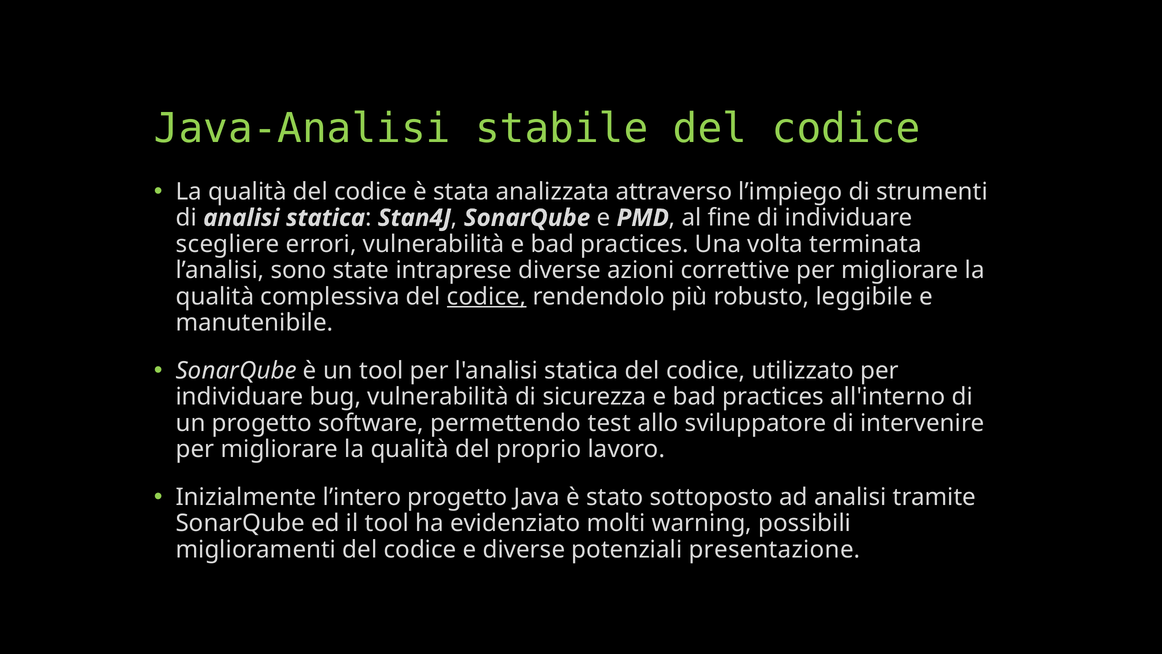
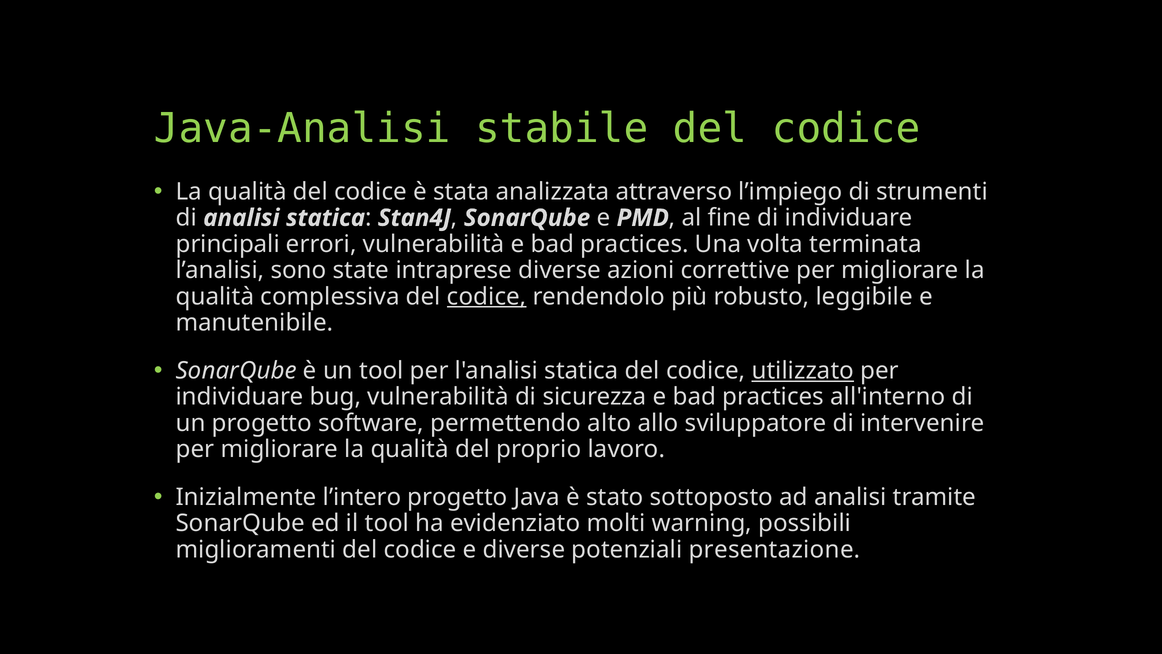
scegliere: scegliere -> principali (228, 244)
utilizzato underline: none -> present (803, 370)
test: test -> alto (609, 423)
